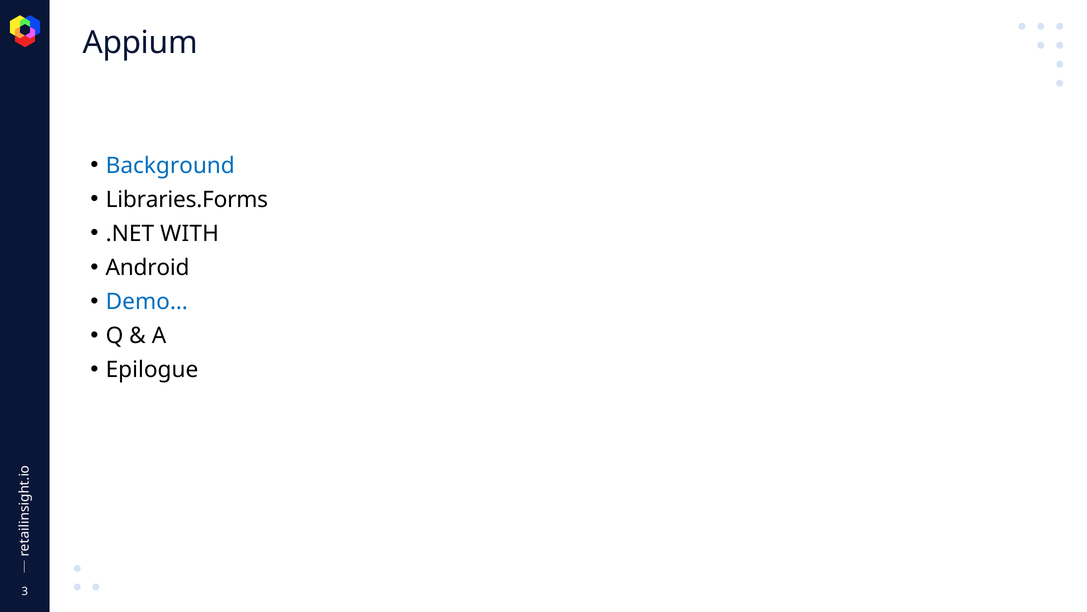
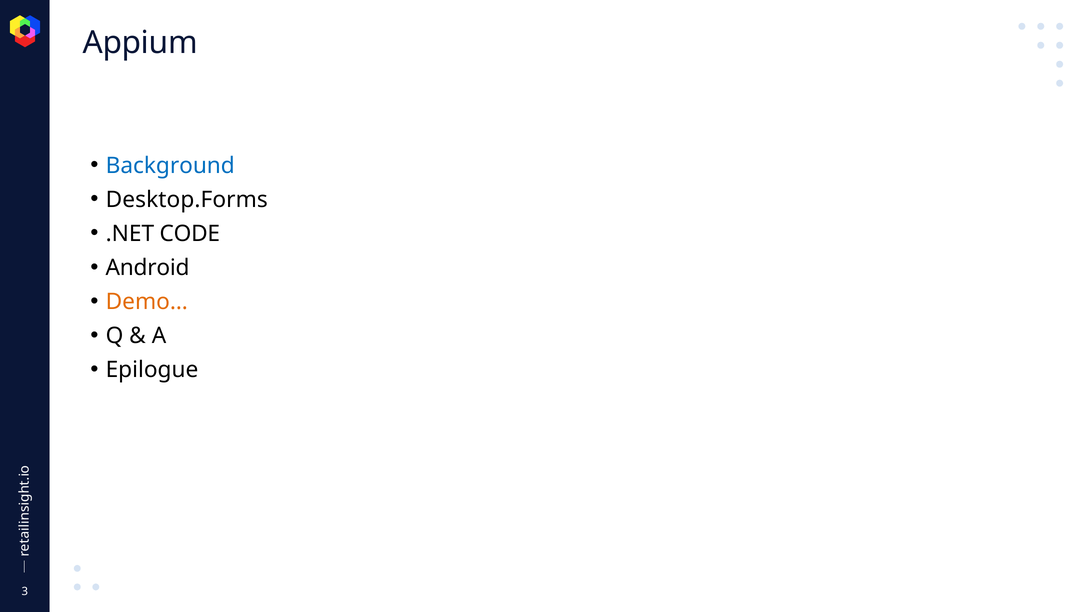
Libraries.Forms: Libraries.Forms -> Desktop.Forms (187, 200)
WITH: WITH -> CODE (190, 234)
Demo… colour: blue -> orange (147, 302)
